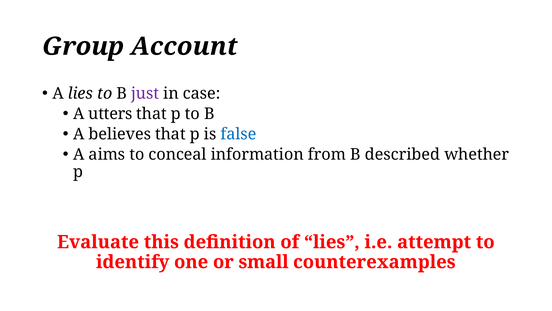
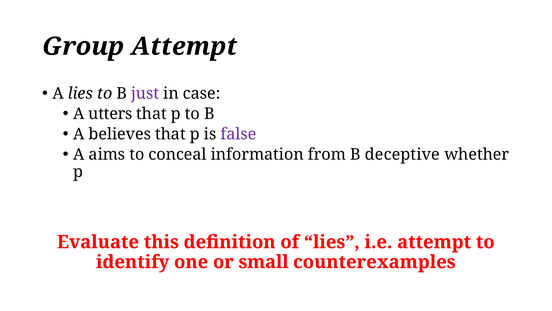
Group Account: Account -> Attempt (184, 46)
false colour: blue -> purple (238, 134)
described: described -> deceptive (402, 154)
